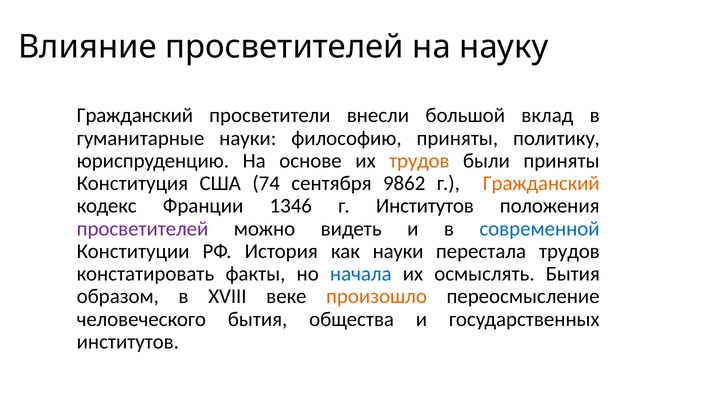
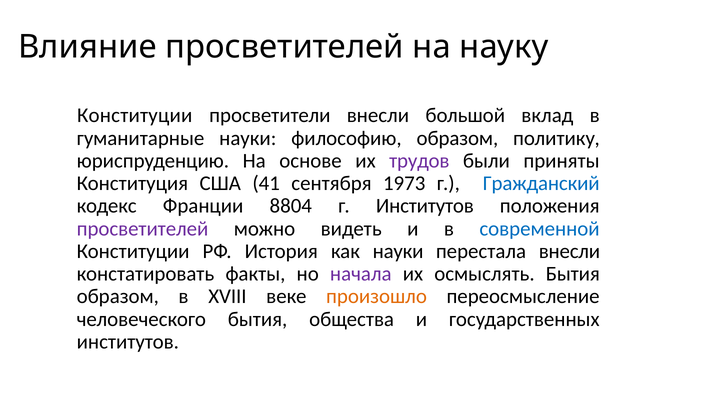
Гражданский: Гражданский -> Конституции (135, 115)
философию приняты: приняты -> образом (457, 138)
трудов colour: orange -> purple (419, 160)
74: 74 -> 41 (266, 183)
9862: 9862 -> 1973 (404, 183)
Гражданский colour: orange -> blue (541, 183)
1346: 1346 -> 8804 (291, 206)
перестала трудов: трудов -> внесли (569, 251)
начала colour: blue -> purple (361, 273)
